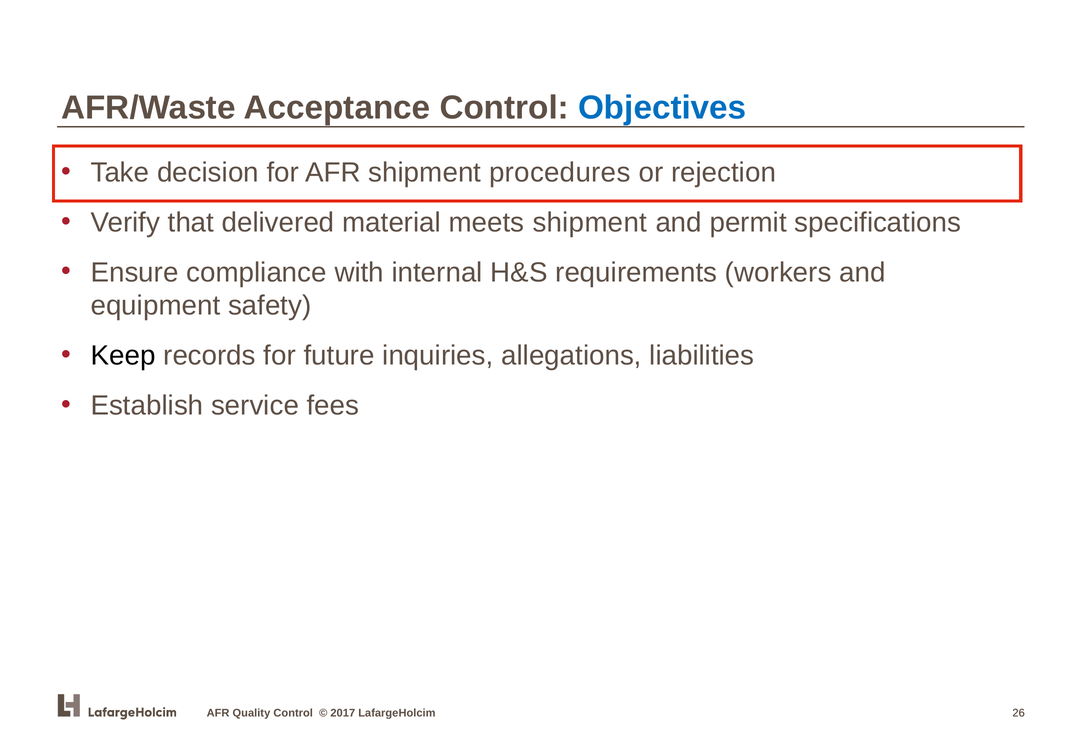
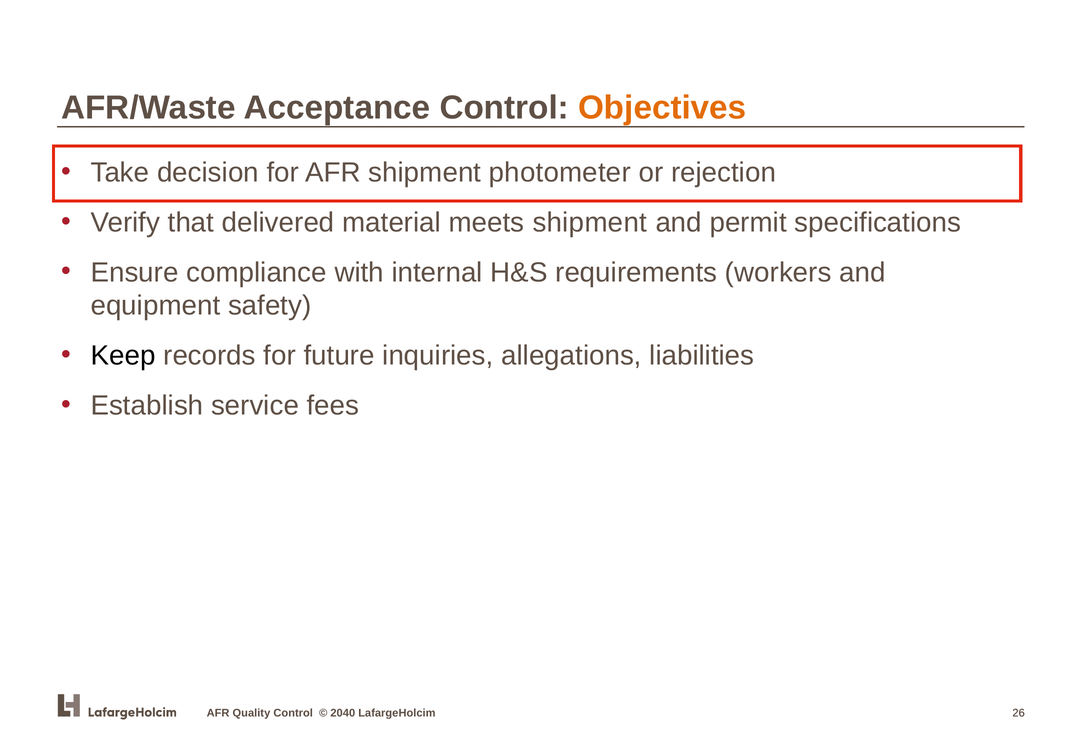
Objectives colour: blue -> orange (662, 108)
procedures: procedures -> photometer (560, 173)
2017: 2017 -> 2040 (343, 713)
